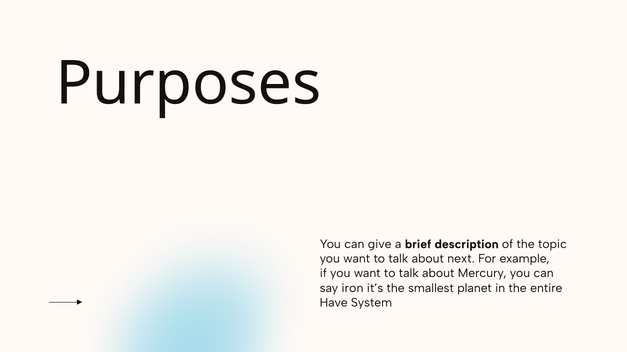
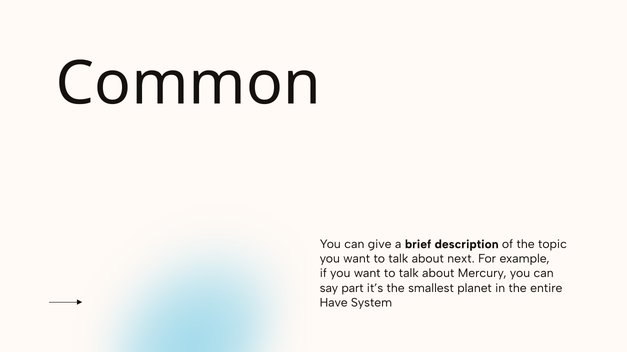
Purposes: Purposes -> Common (188, 84)
iron: iron -> part (353, 289)
